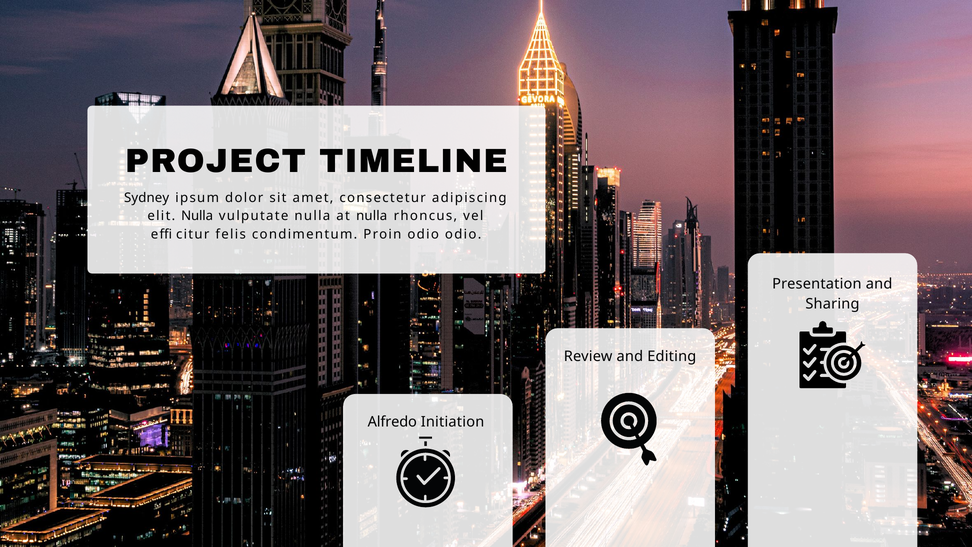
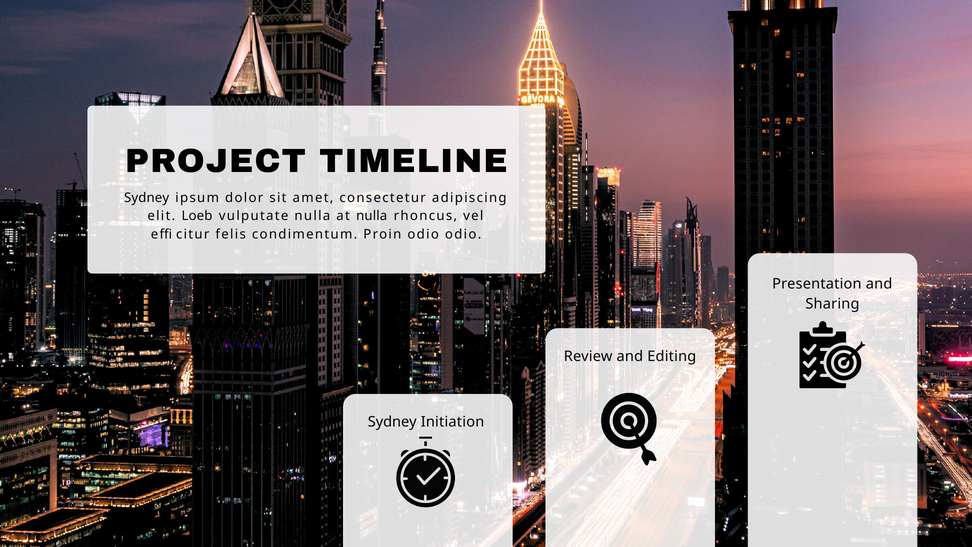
elit Nulla: Nulla -> Loeb (197, 216)
Alfredo: Alfredo -> Sydney (392, 422)
